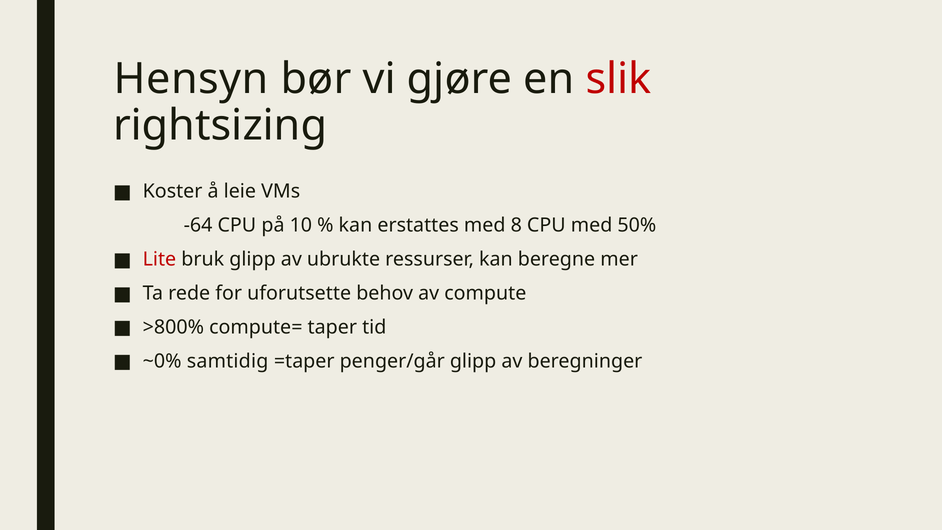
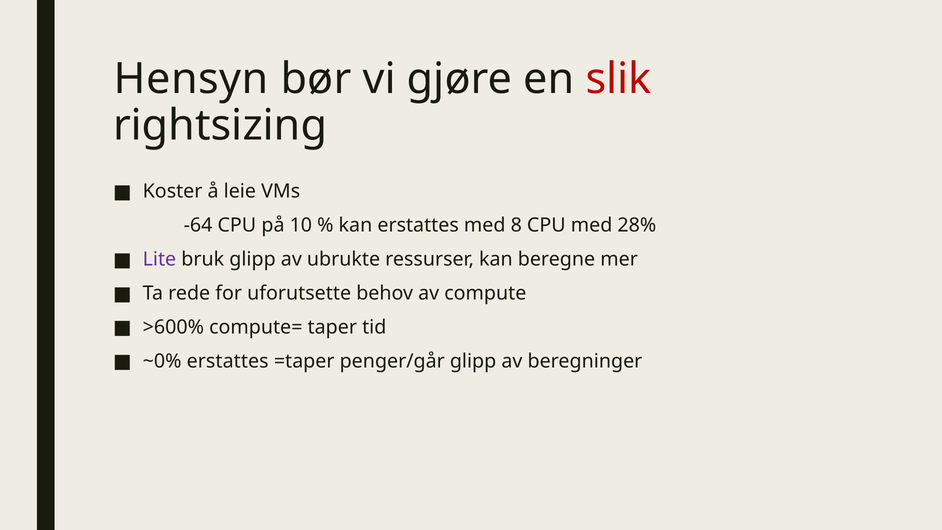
50%: 50% -> 28% (637, 225)
Lite colour: red -> purple (159, 259)
>800%: >800% -> >600% (173, 327)
~0% samtidig: samtidig -> erstattes (228, 361)
